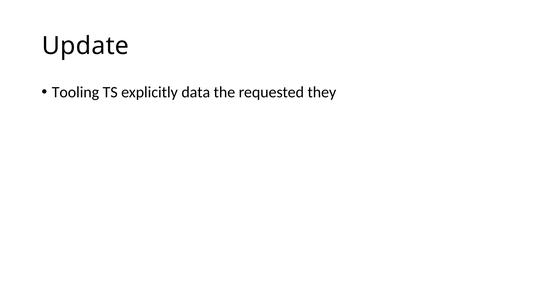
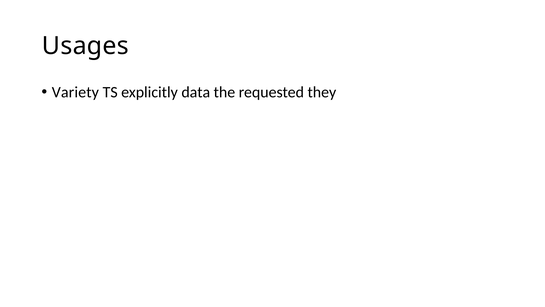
Update: Update -> Usages (85, 46)
Tooling: Tooling -> Variety (75, 92)
